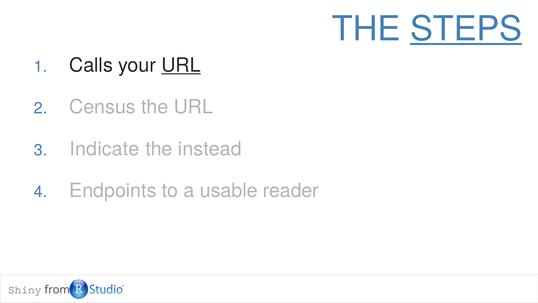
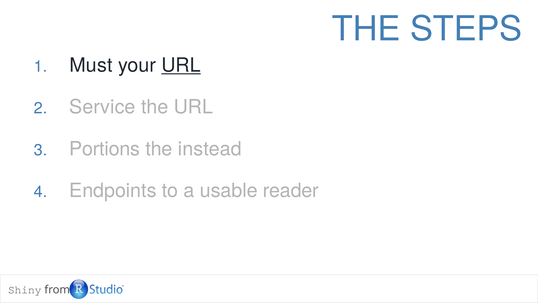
STEPS underline: present -> none (466, 29)
Calls: Calls -> Must (91, 65)
Census: Census -> Service (102, 107)
Indicate: Indicate -> Portions (105, 149)
